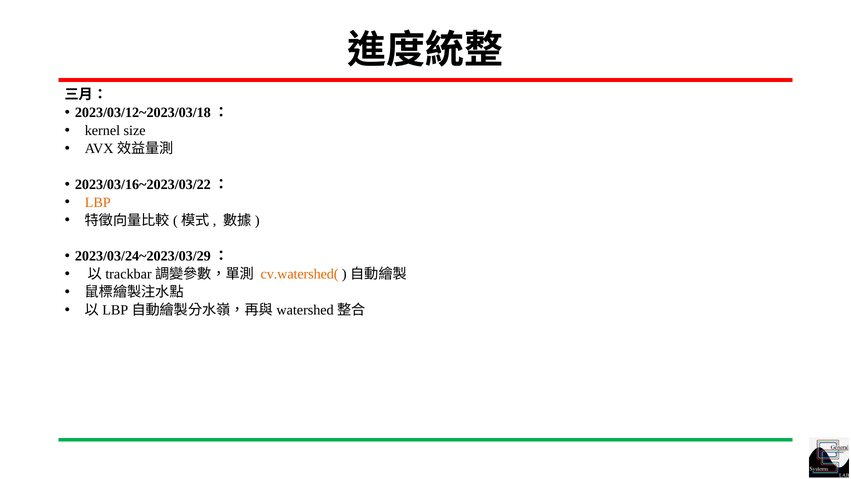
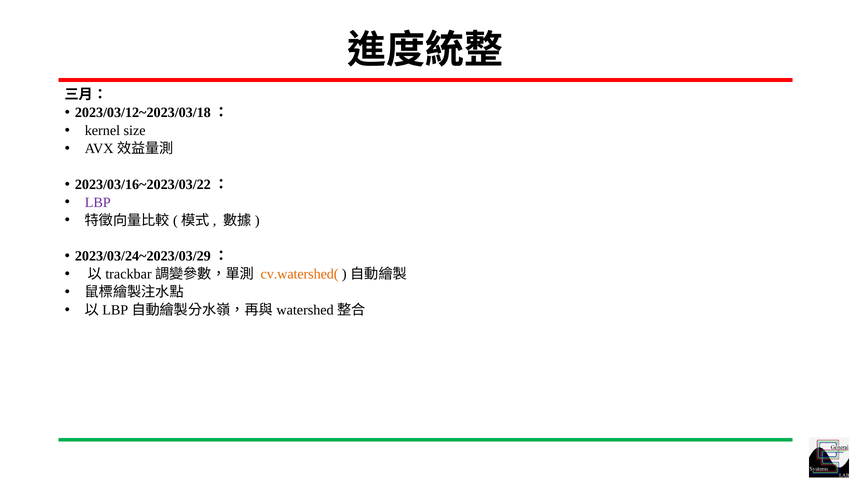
LBP colour: orange -> purple (98, 202)
